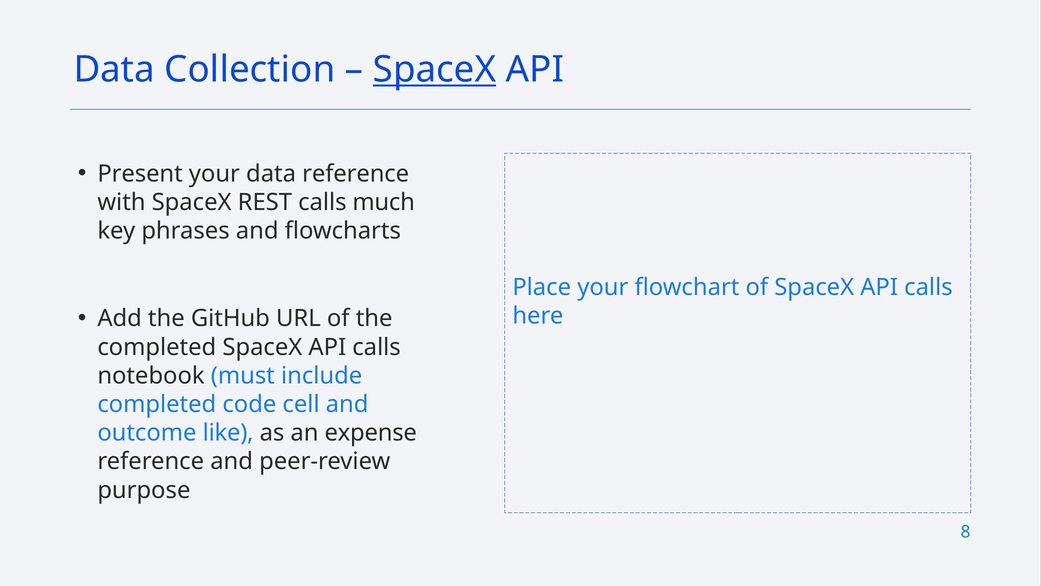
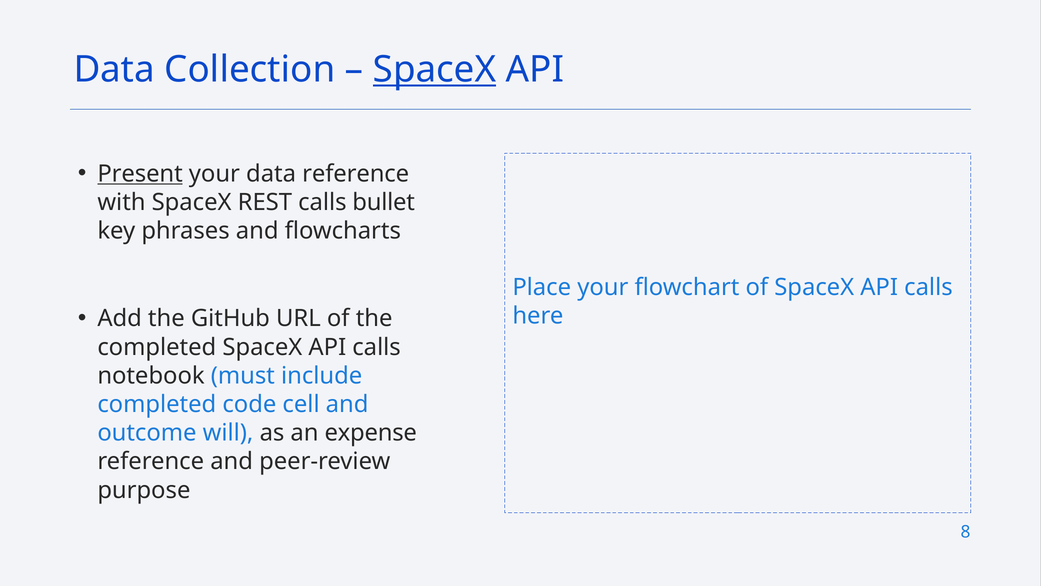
Present underline: none -> present (140, 174)
much: much -> bullet (384, 202)
like: like -> will (228, 433)
